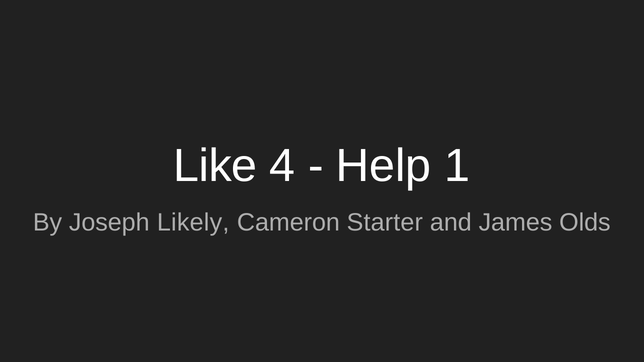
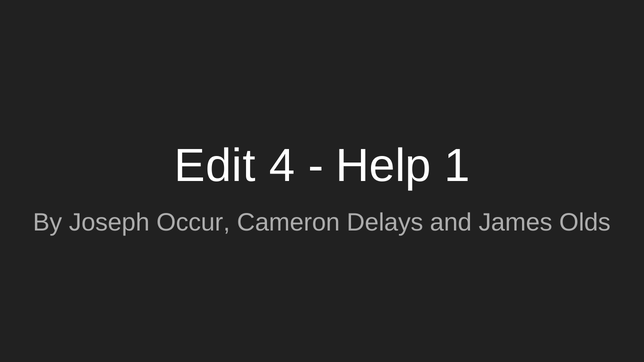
Like: Like -> Edit (215, 166)
Likely: Likely -> Occur (193, 223)
Starter: Starter -> Delays (385, 223)
